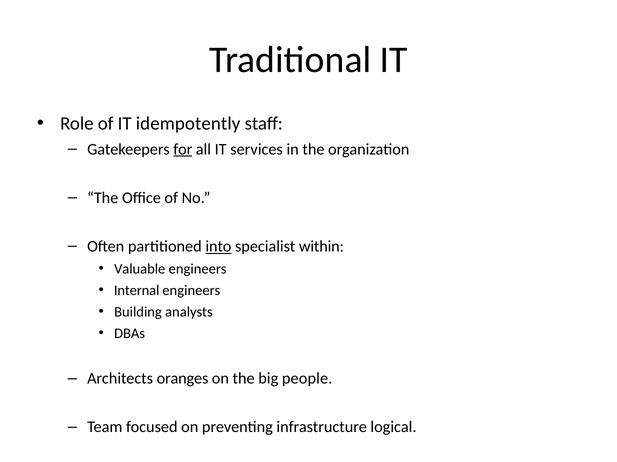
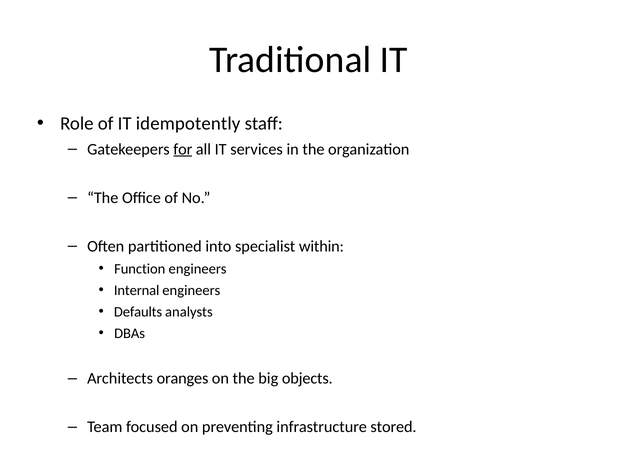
into underline: present -> none (218, 247)
Valuable: Valuable -> Function (140, 269)
Building: Building -> Defaults (138, 312)
people: people -> objects (307, 379)
logical: logical -> stored (394, 428)
